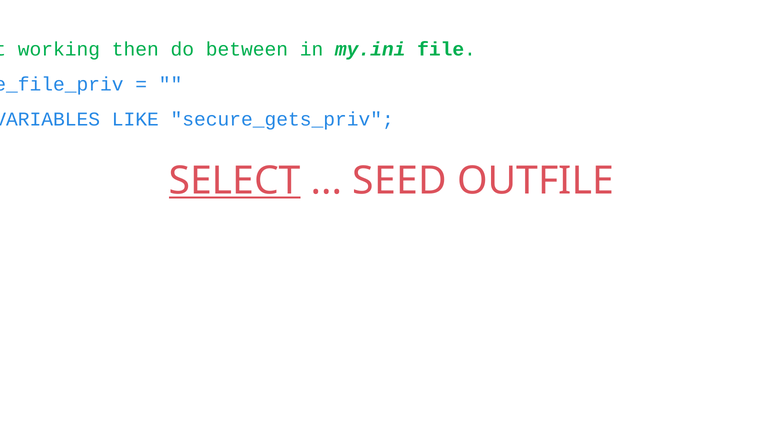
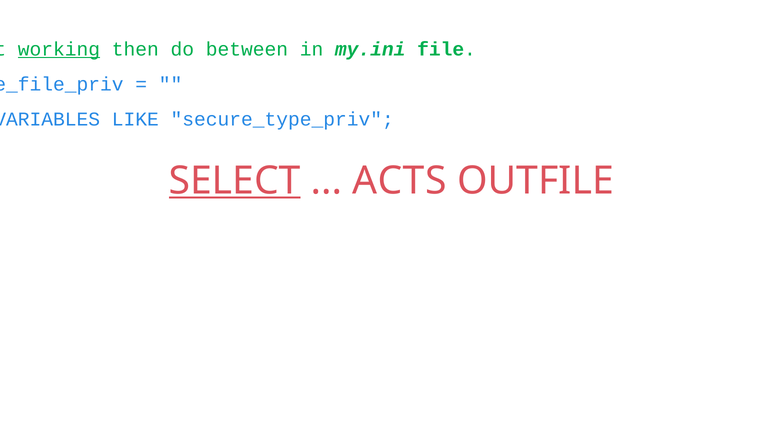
working underline: none -> present (59, 49)
secure_gets_priv: secure_gets_priv -> secure_type_priv (282, 120)
SEED: SEED -> ACTS (400, 181)
